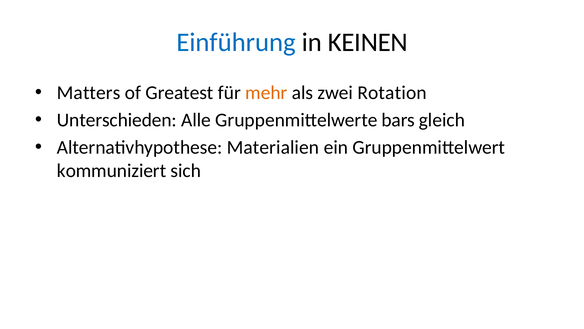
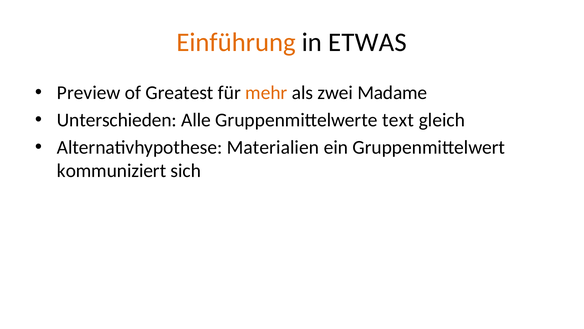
Einführung colour: blue -> orange (236, 42)
KEINEN: KEINEN -> ETWAS (368, 42)
Matters: Matters -> Preview (89, 93)
Rotation: Rotation -> Madame (392, 93)
bars: bars -> text (398, 120)
